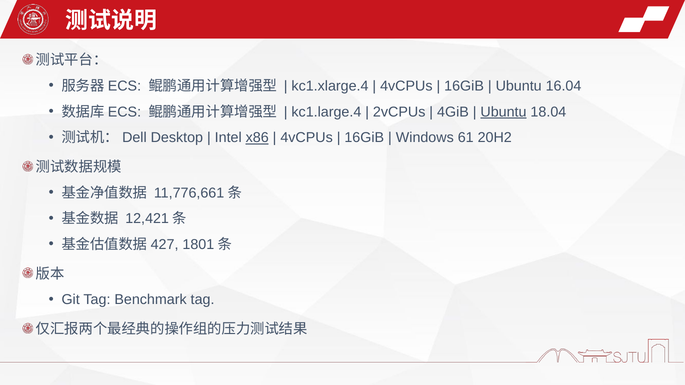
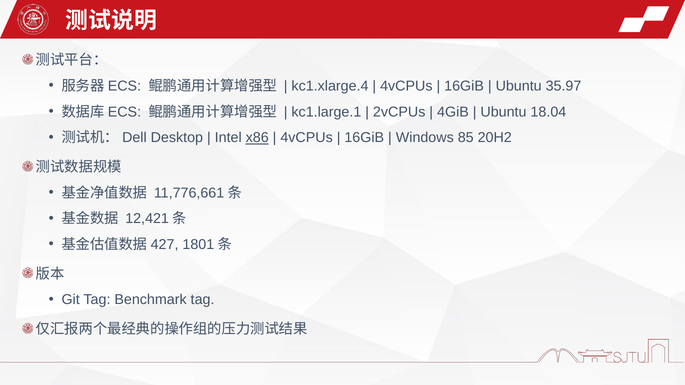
16.04: 16.04 -> 35.97 (564, 86)
kc1.large.4: kc1.large.4 -> kc1.large.1 (326, 112)
Ubuntu underline: present -> none (503, 112)
61: 61 -> 85 (466, 138)
